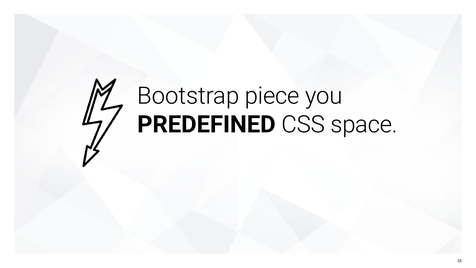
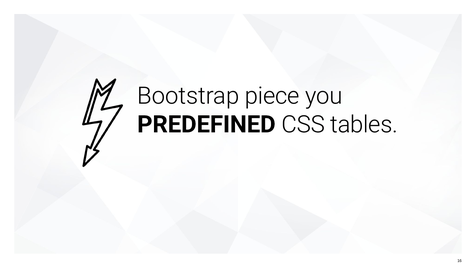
space: space -> tables (364, 124)
